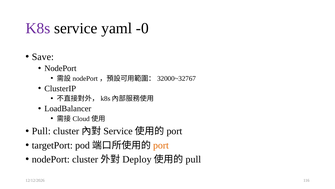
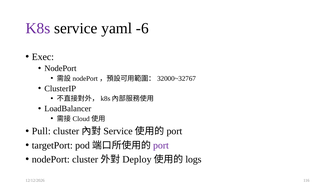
-0: -0 -> -6 (142, 28)
Save: Save -> Exec (43, 57)
port colour: orange -> purple (161, 145)
pull: pull -> logs (193, 159)
